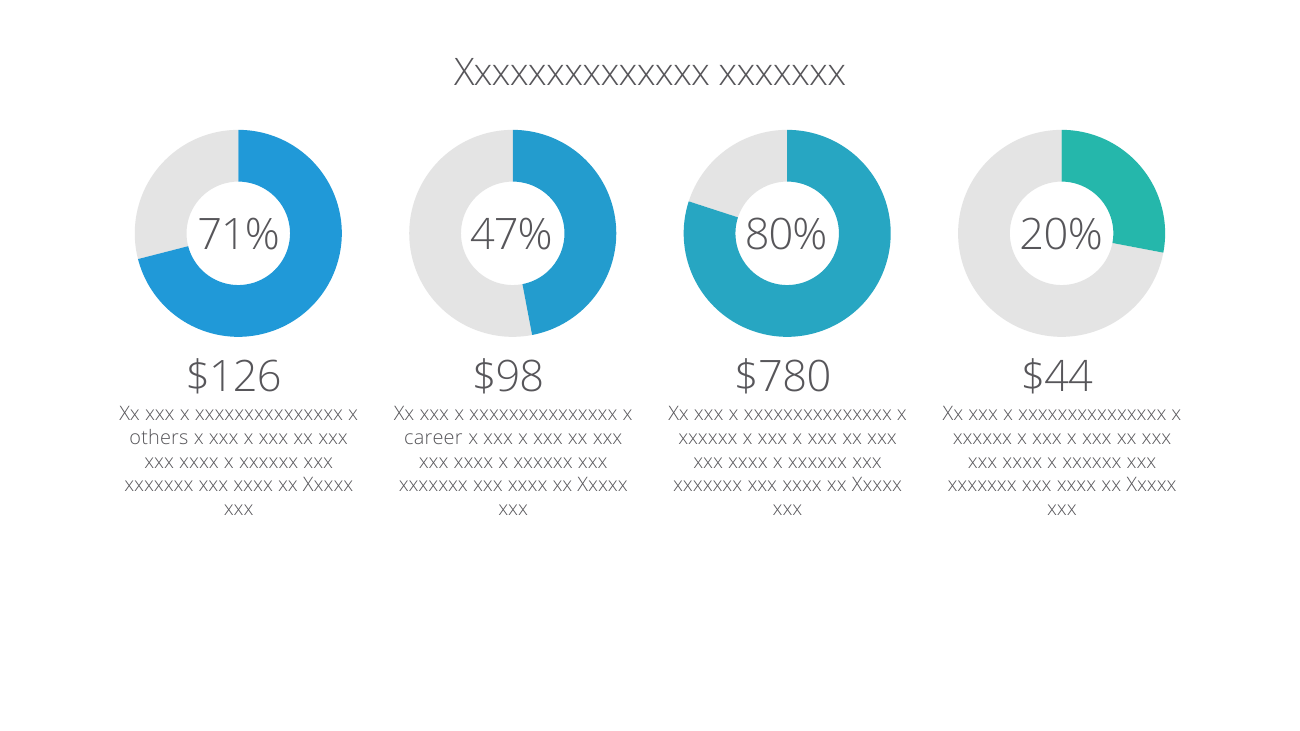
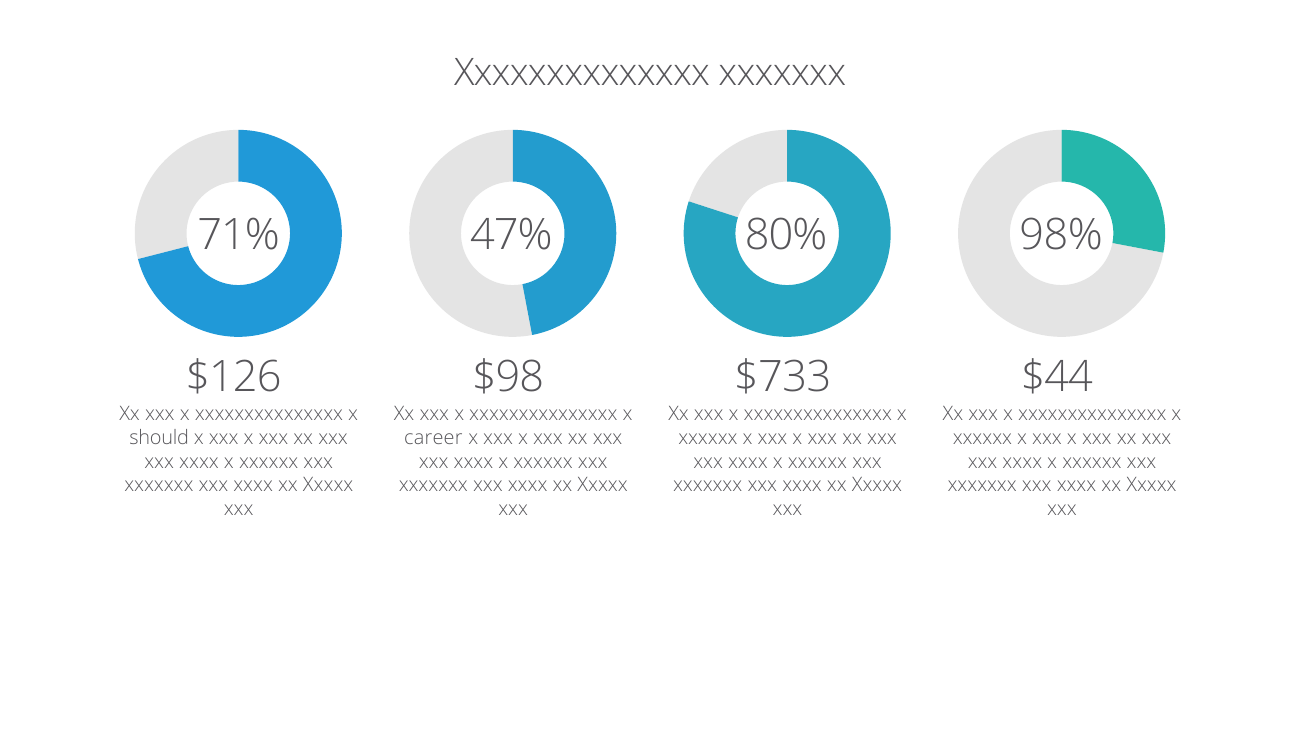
20%: 20% -> 98% (1061, 235)
$780: $780 -> $733 (783, 378)
others: others -> should (159, 438)
